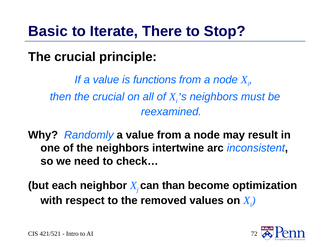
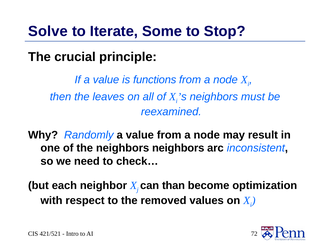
Basic: Basic -> Solve (48, 31)
There: There -> Some (162, 31)
then the crucial: crucial -> leaves (109, 97)
neighbors intertwine: intertwine -> neighbors (178, 148)
